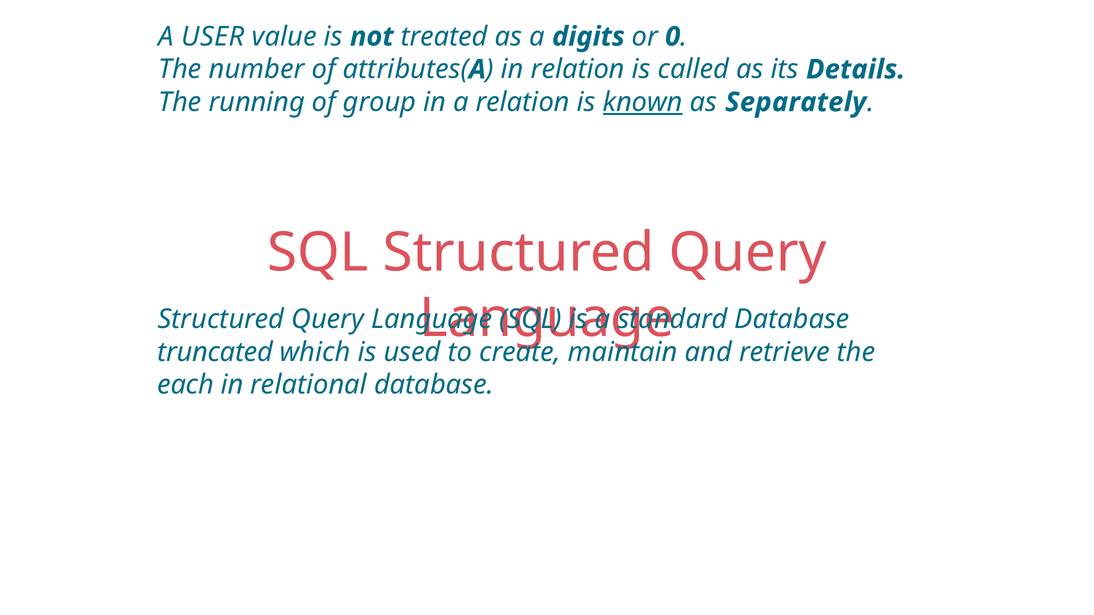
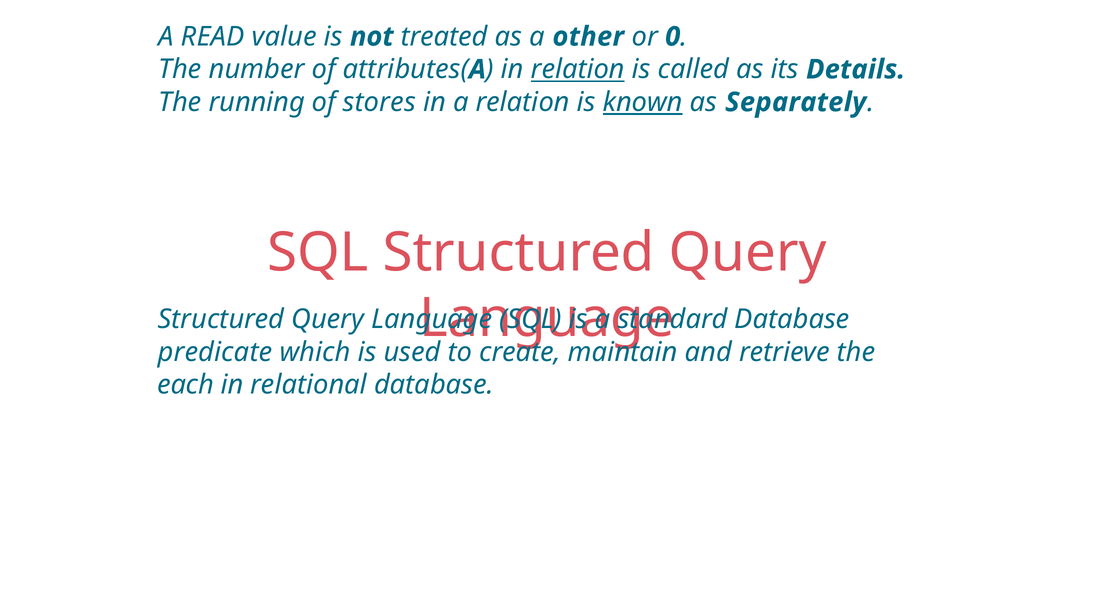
USER: USER -> READ (213, 37)
digits: digits -> other (588, 37)
relation underline: none -> present (578, 69)
group: group -> stores (379, 102)
truncated: truncated -> predicate (215, 352)
